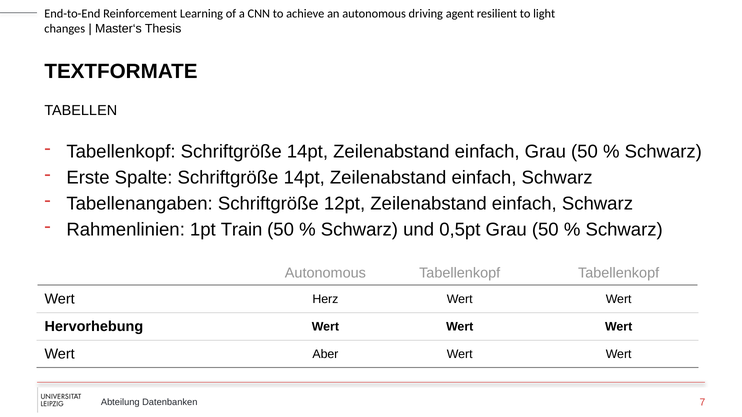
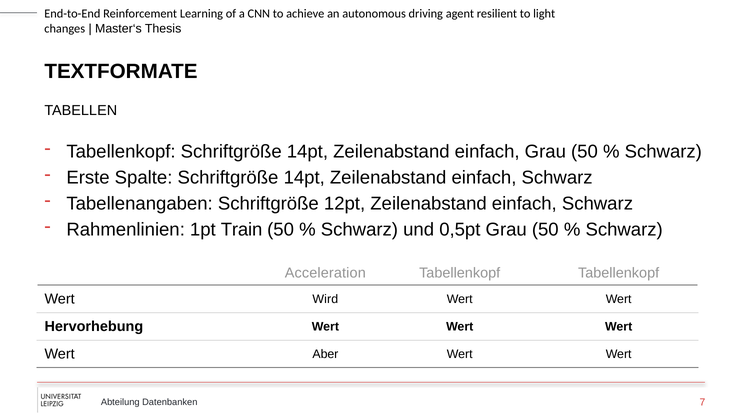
Autonomous: Autonomous -> Acceleration (325, 273)
Herz: Herz -> Wird (325, 299)
